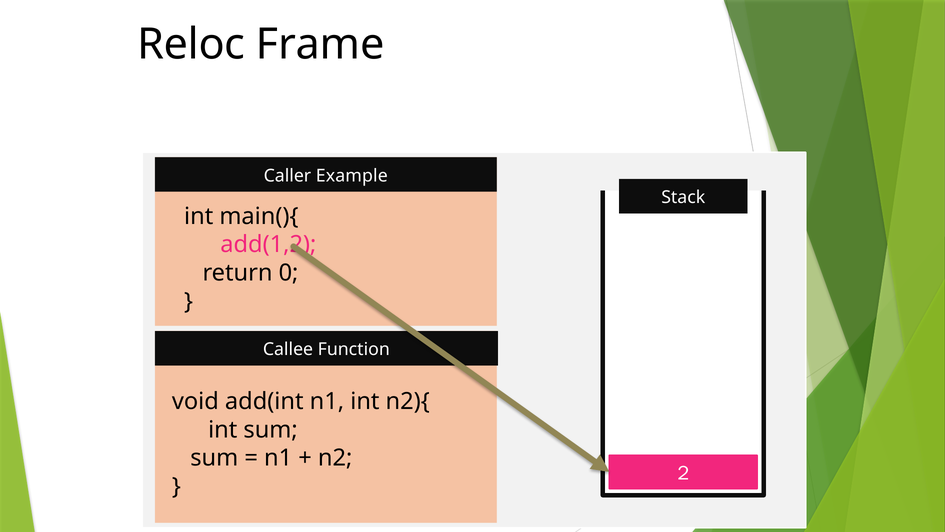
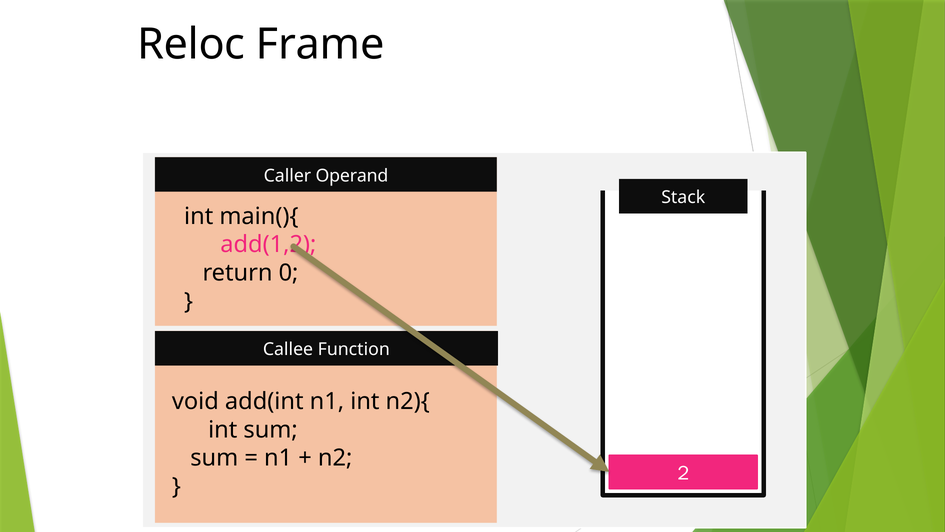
Example: Example -> Operand (352, 176)
